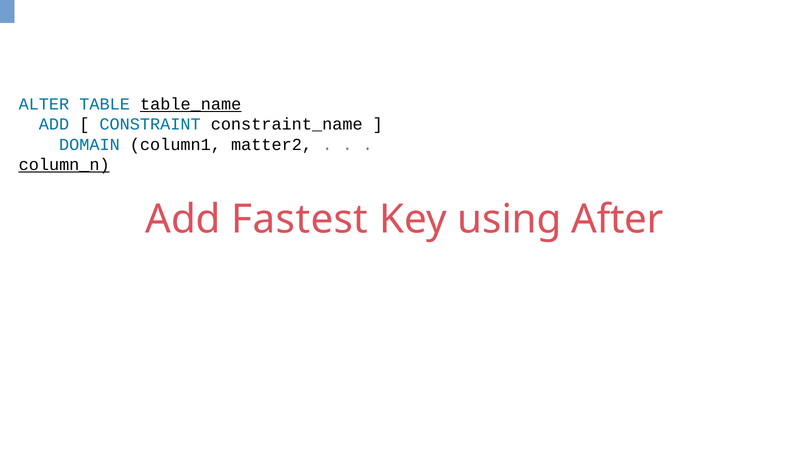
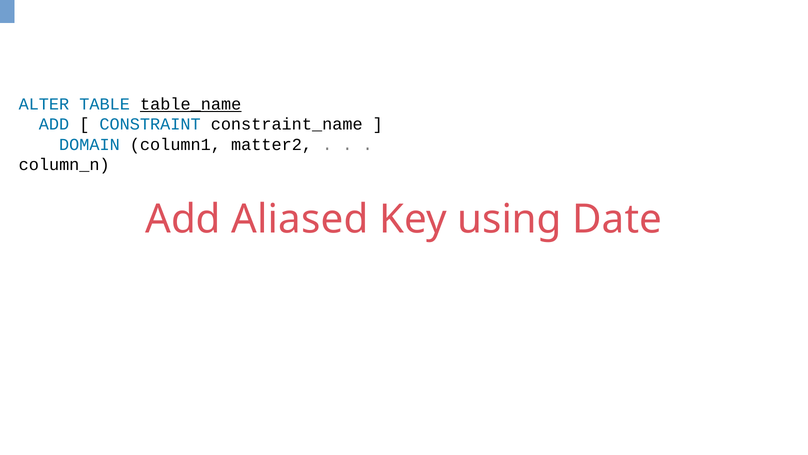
column_n underline: present -> none (64, 165)
Fastest: Fastest -> Aliased (300, 219)
After: After -> Date (617, 219)
